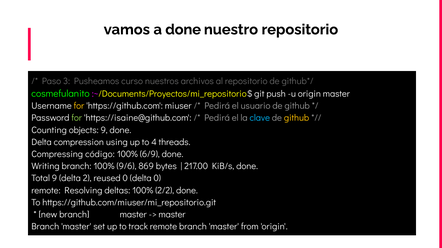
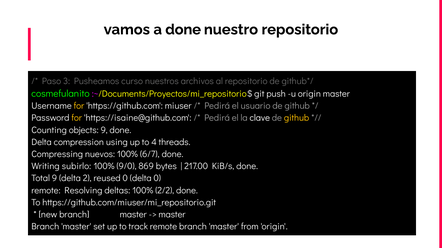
for colour: light green -> yellow (77, 118)
clave colour: light blue -> white (260, 118)
código: código -> nuevos (100, 155)
6/9: 6/9 -> 6/7 (150, 155)
Writing branch: branch -> subirlo (76, 167)
9/6: 9/6 -> 9/0 (126, 167)
